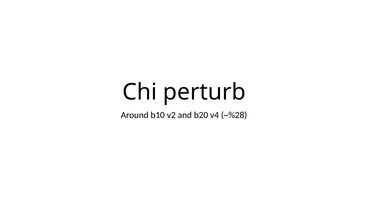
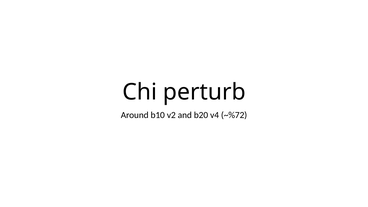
~%28: ~%28 -> ~%72 (234, 115)
